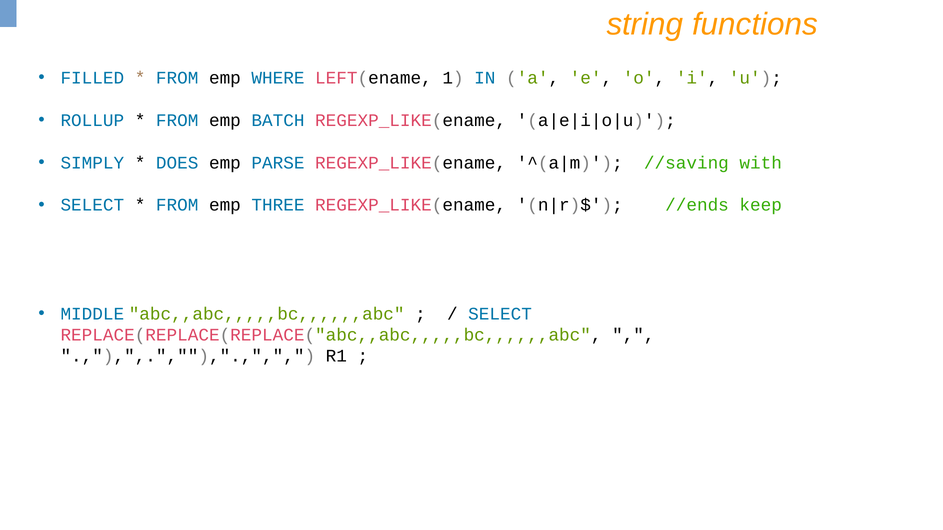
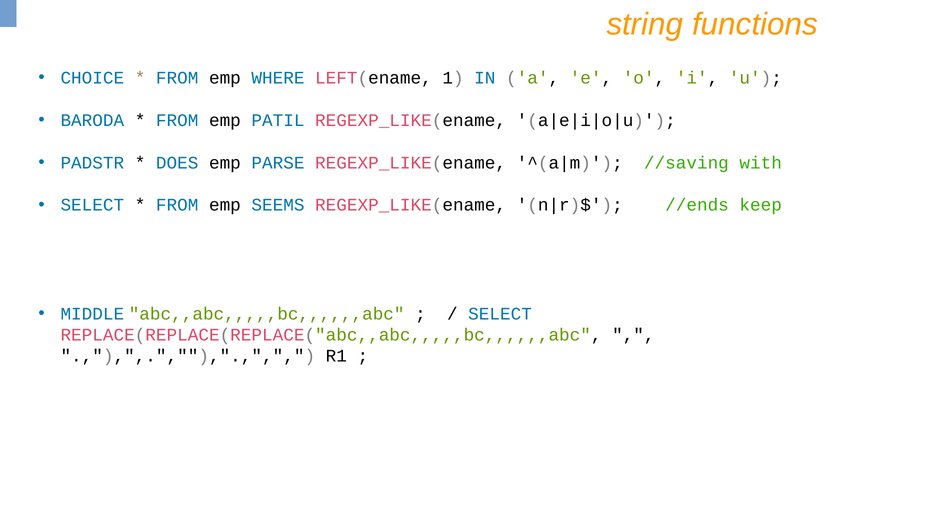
FILLED: FILLED -> CHOICE (92, 78)
ROLLUP: ROLLUP -> BARODA (92, 120)
BATCH: BATCH -> PATIL (278, 120)
SIMPLY: SIMPLY -> PADSTR (92, 163)
THREE: THREE -> SEEMS (278, 205)
